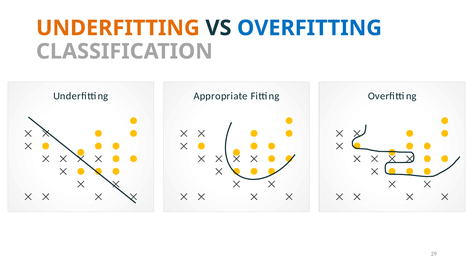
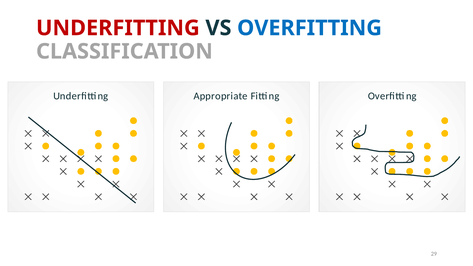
UNDERFITTING colour: orange -> red (118, 28)
